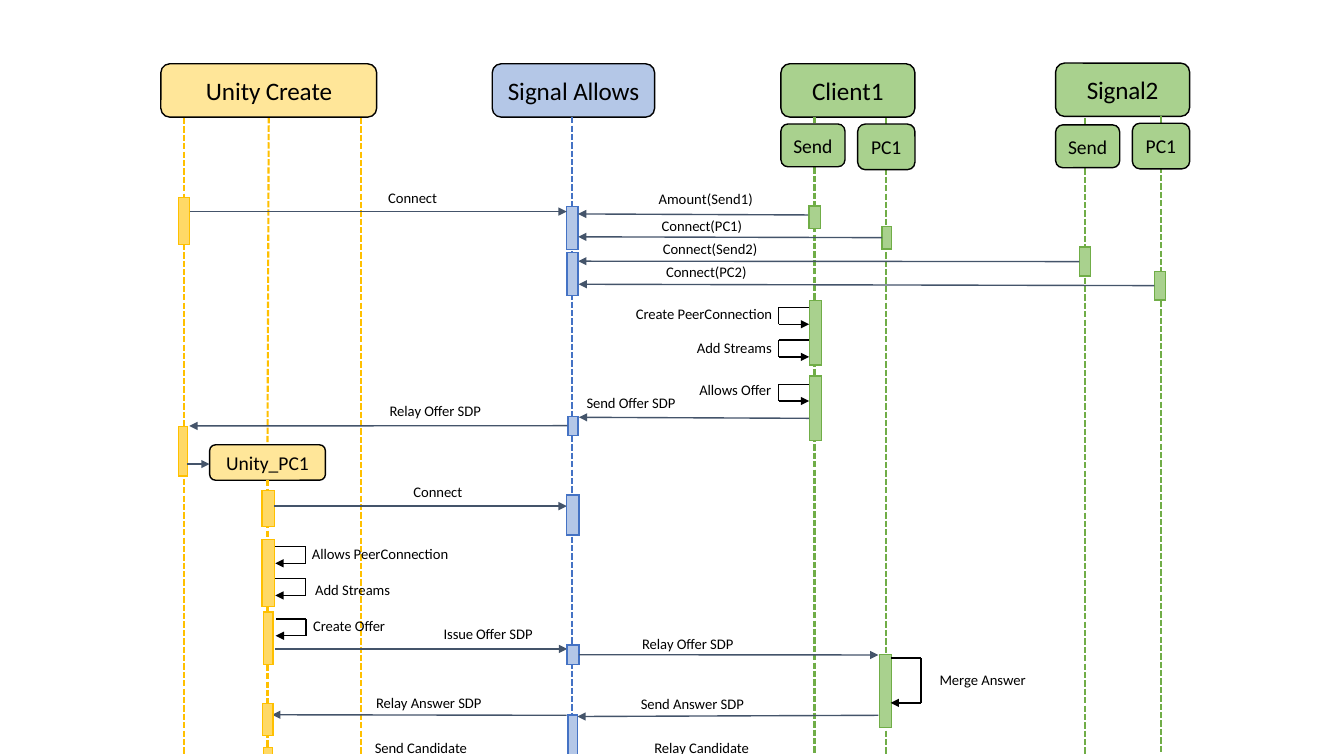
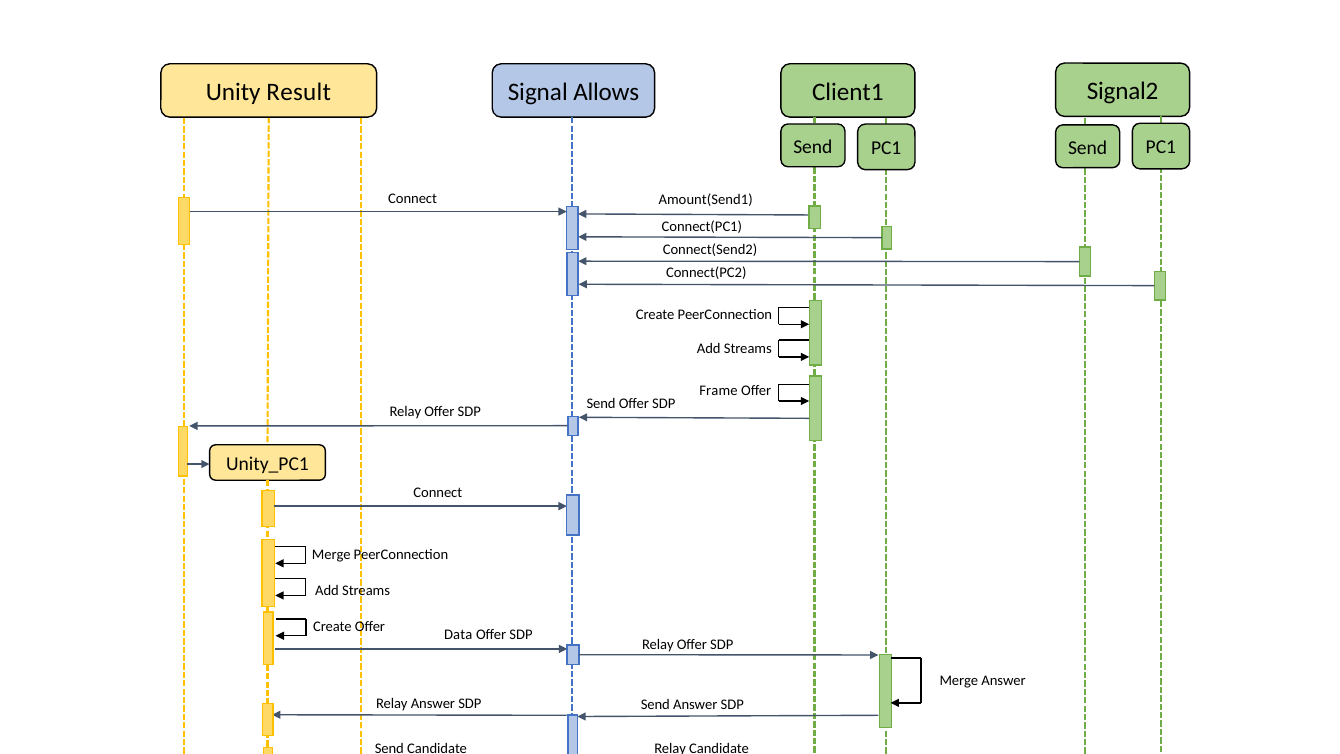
Unity Create: Create -> Result (299, 92)
Allows: Allows -> Frame (719, 390)
Allows: Allows -> Merge (331, 554)
Issue: Issue -> Data (458, 634)
